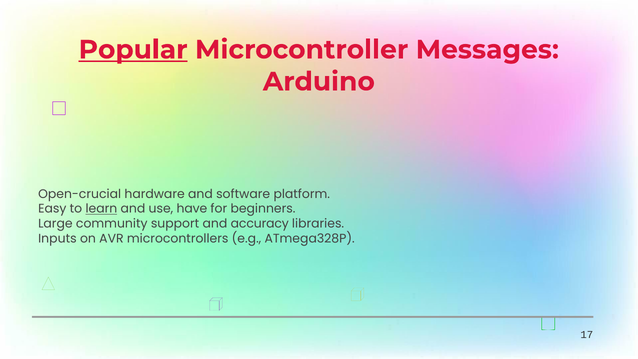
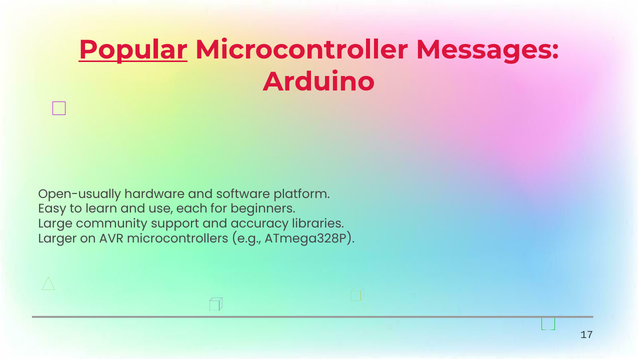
Open-crucial: Open-crucial -> Open-usually (80, 194)
learn underline: present -> none (101, 209)
have: have -> each (192, 209)
Inputs: Inputs -> Larger (57, 239)
